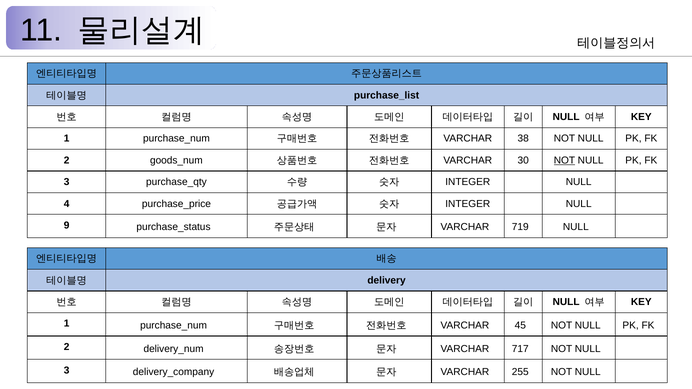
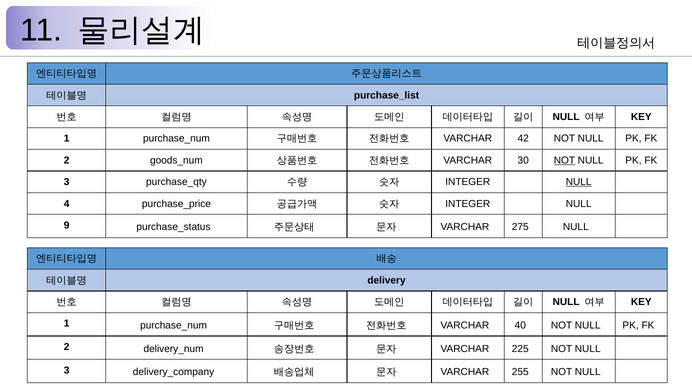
38: 38 -> 42 (523, 139)
NULL underline: none -> present (579, 182)
719: 719 -> 275 (520, 227)
45: 45 -> 40 (520, 326)
717: 717 -> 225 (520, 349)
